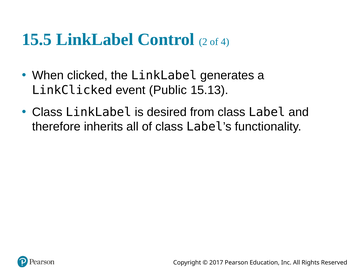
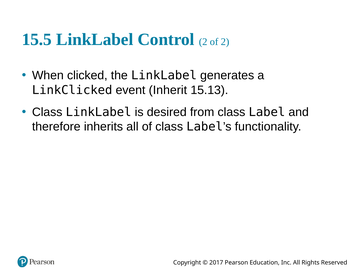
of 4: 4 -> 2 (225, 42)
Public: Public -> Inherit (168, 90)
